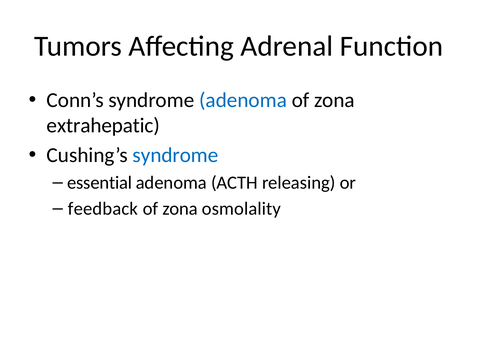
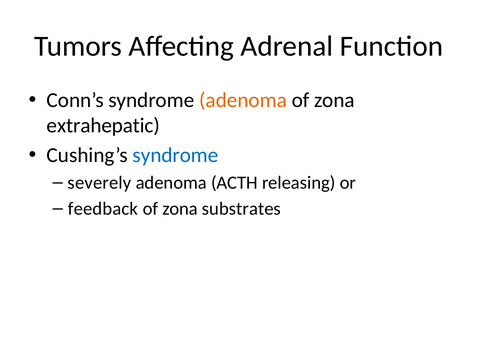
adenoma colour: blue -> orange (243, 100)
essential: essential -> severely (99, 183)
osmolality: osmolality -> substrates (241, 209)
